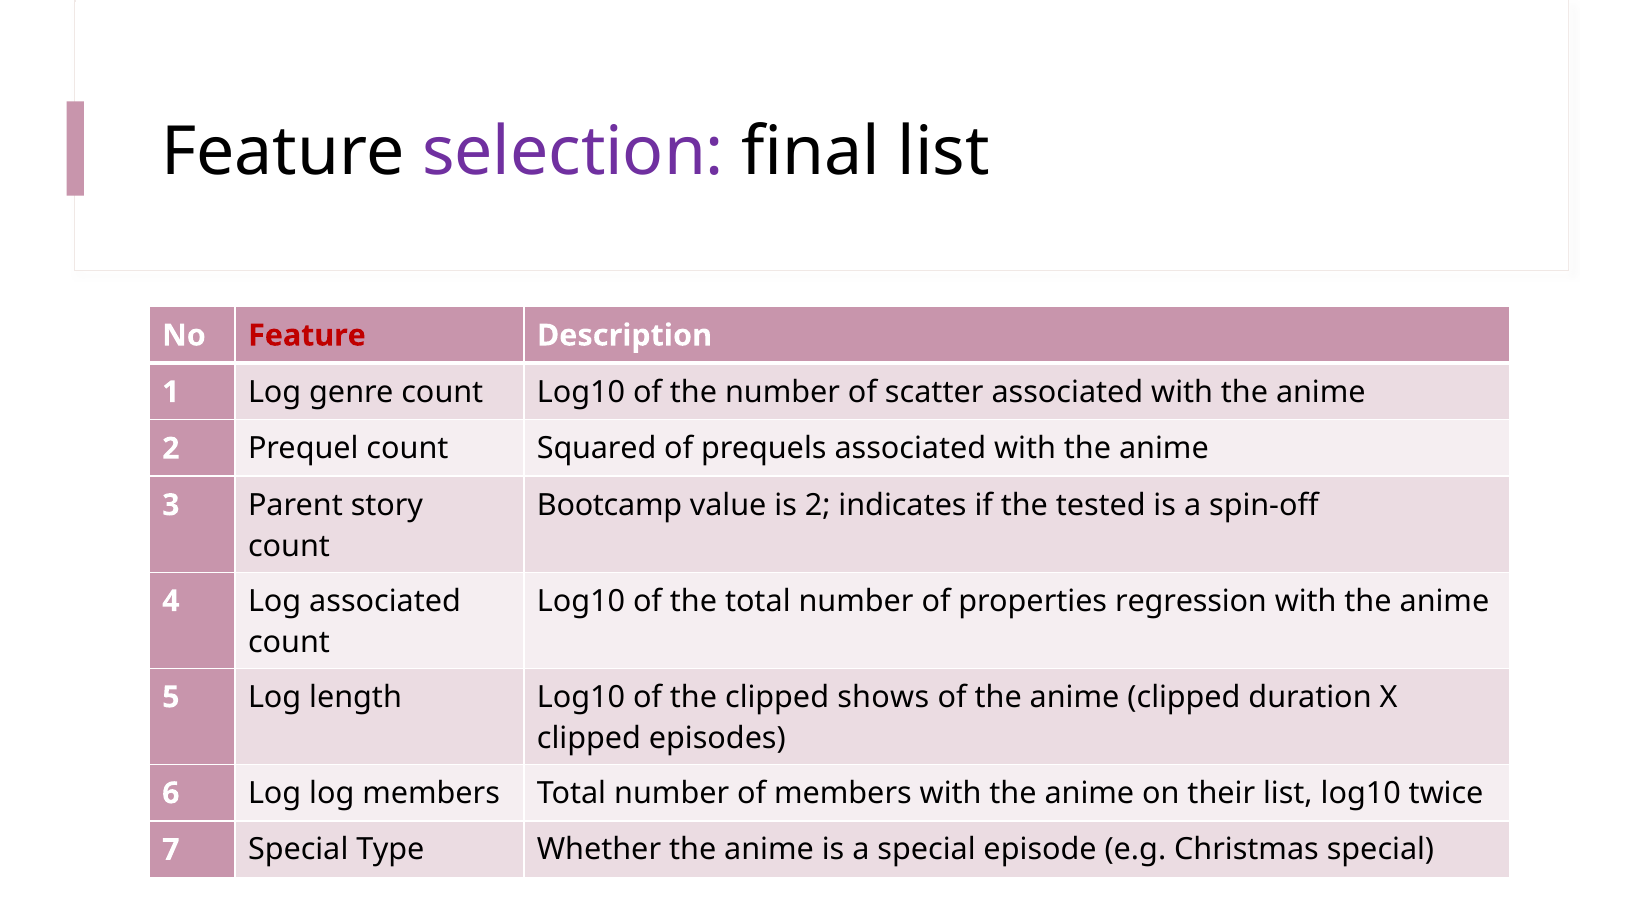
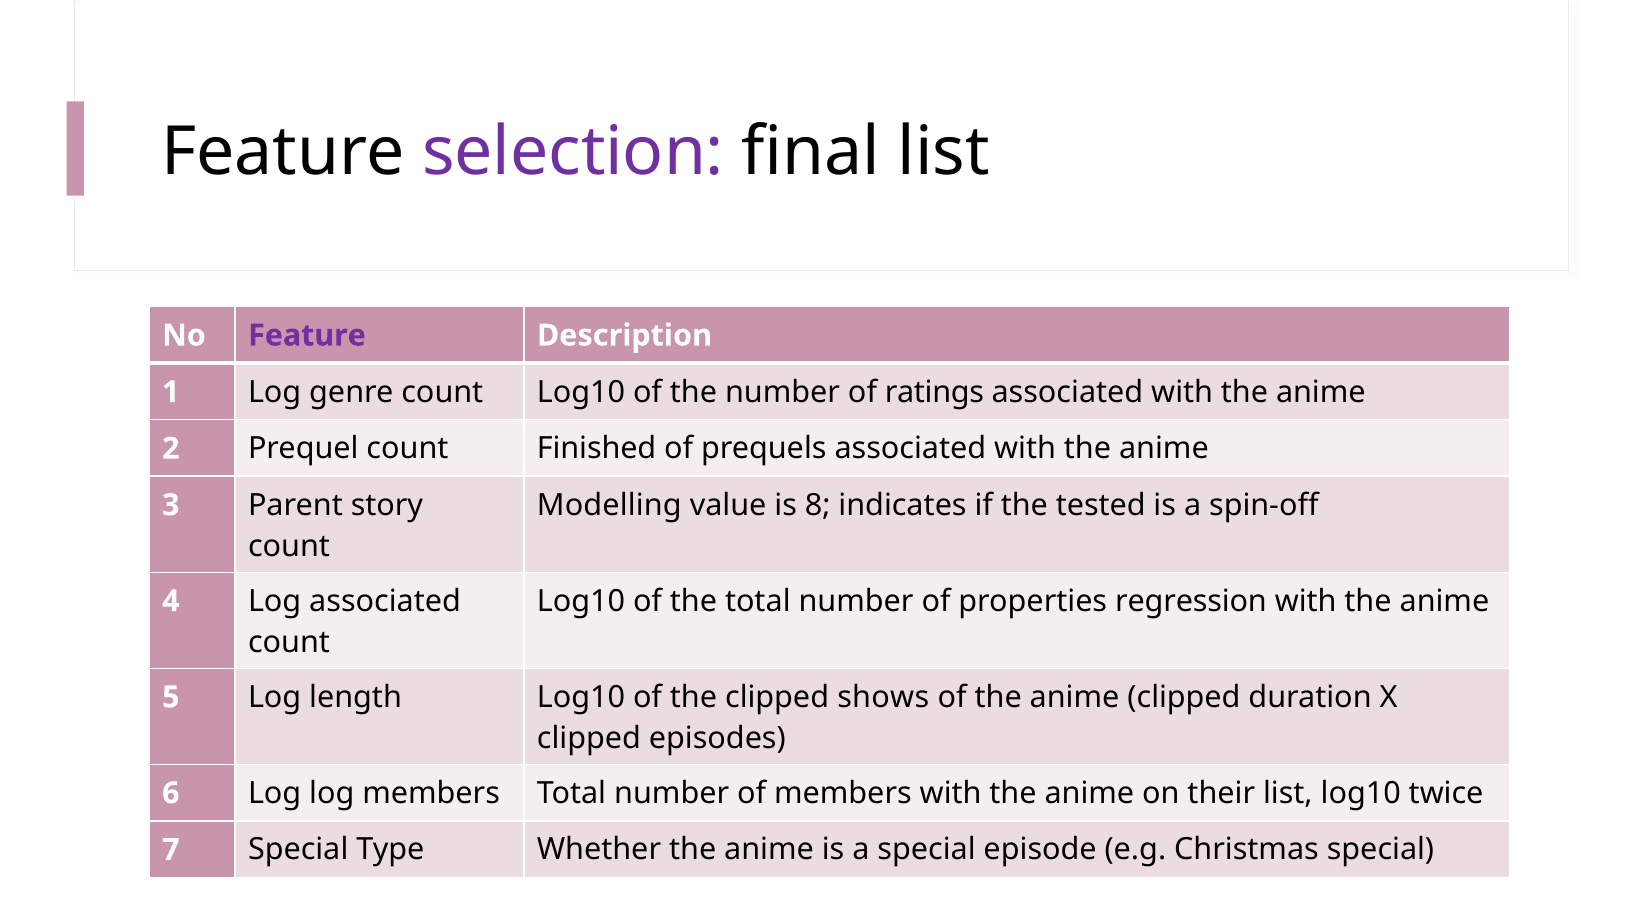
Feature colour: red -> purple (307, 336)
scatter: scatter -> ratings (934, 392)
Squared: Squared -> Finished (597, 449)
Bootcamp: Bootcamp -> Modelling (609, 505)
is 2: 2 -> 8 (818, 505)
